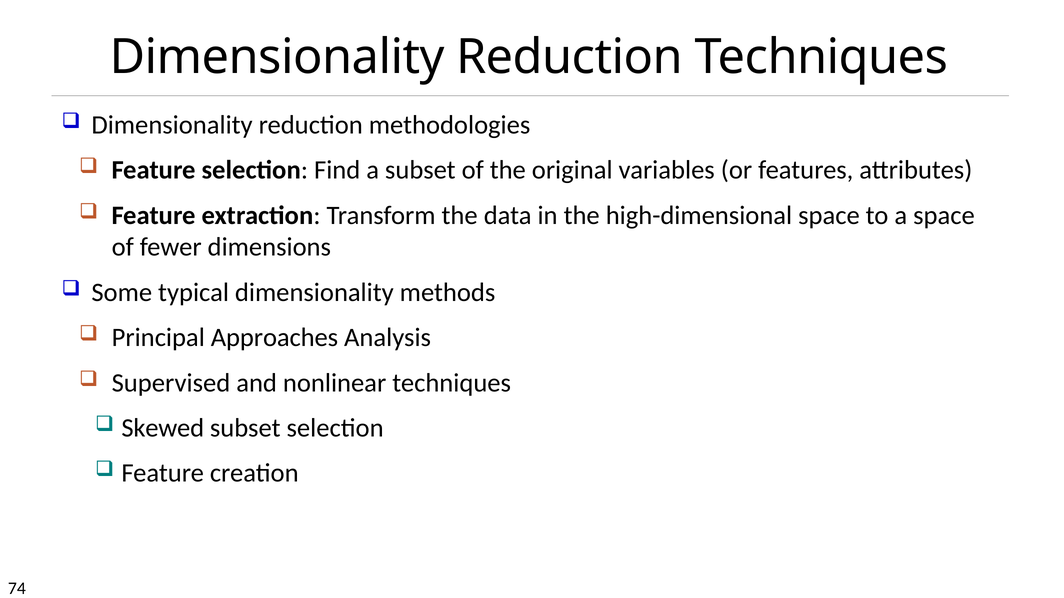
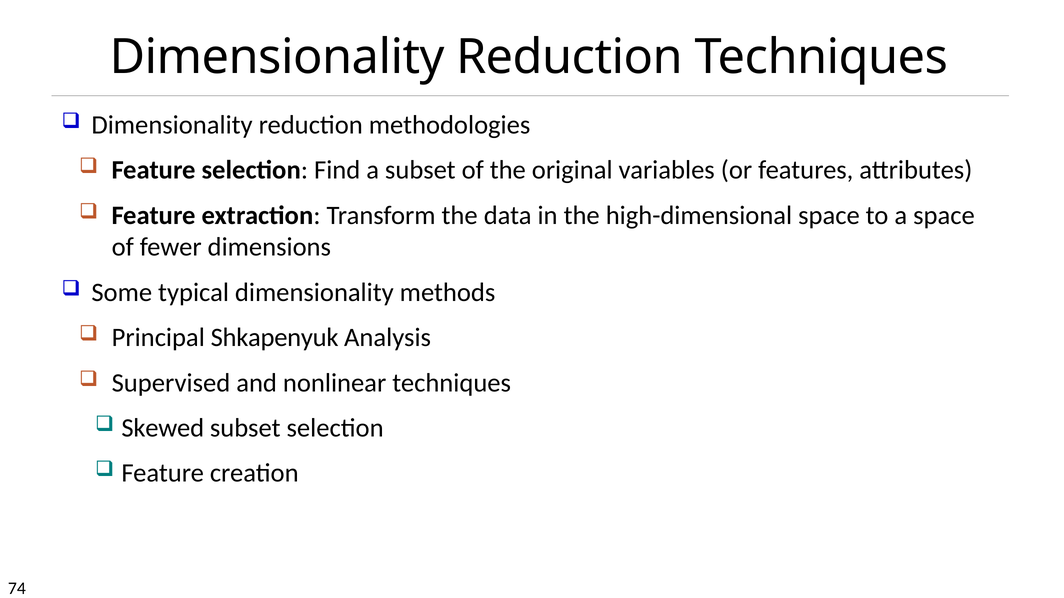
Approaches: Approaches -> Shkapenyuk (275, 338)
